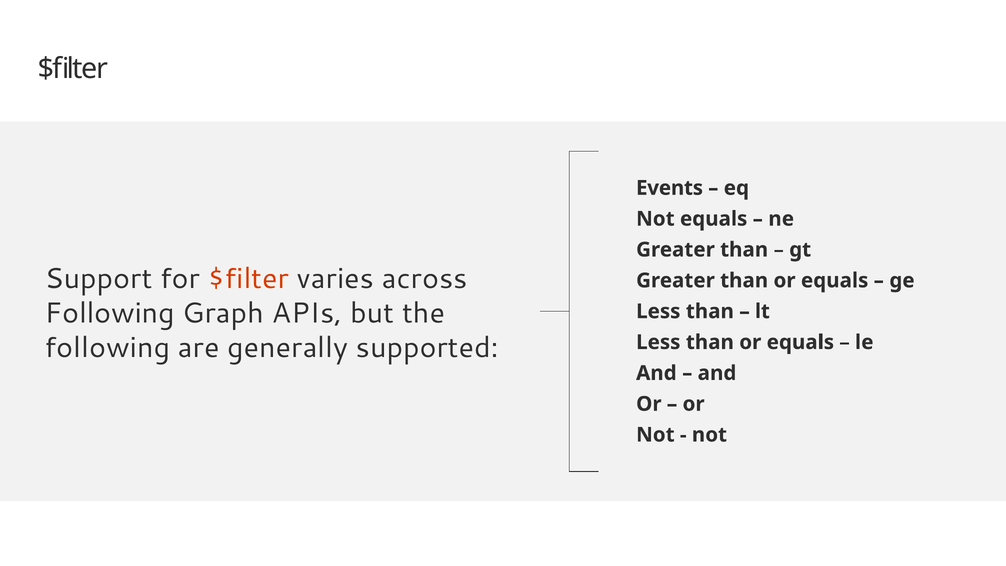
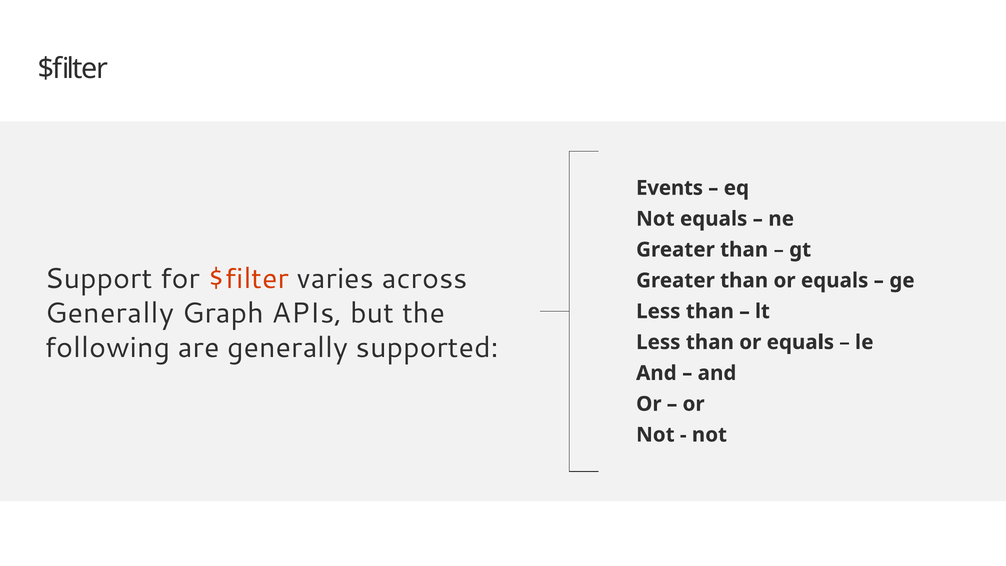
Following: Following -> Generally (110, 313)
